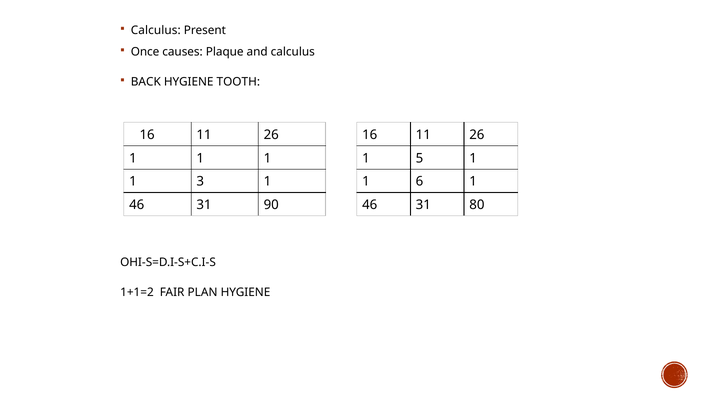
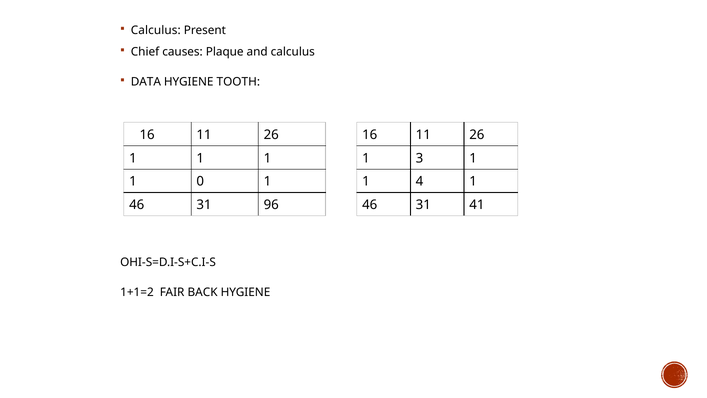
Once: Once -> Chief (145, 52)
BACK: BACK -> DATA (146, 82)
5: 5 -> 3 (420, 158)
3: 3 -> 0 (200, 181)
6: 6 -> 4 (420, 181)
90: 90 -> 96 (271, 205)
80: 80 -> 41 (477, 205)
PLAN: PLAN -> BACK (203, 292)
